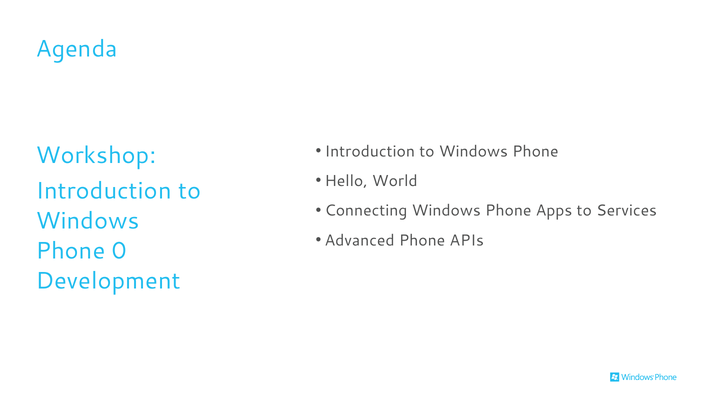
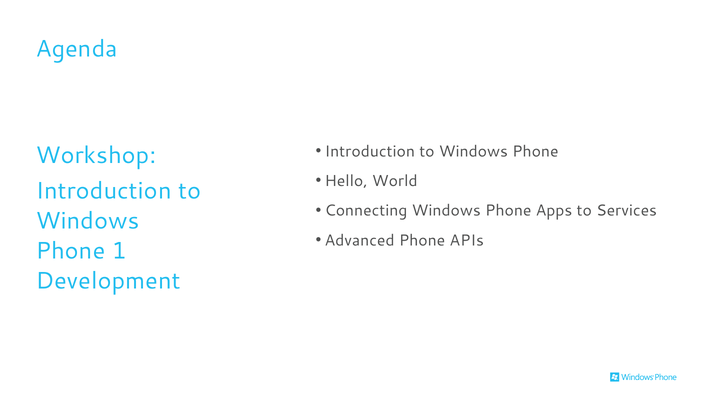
0: 0 -> 1 (119, 251)
